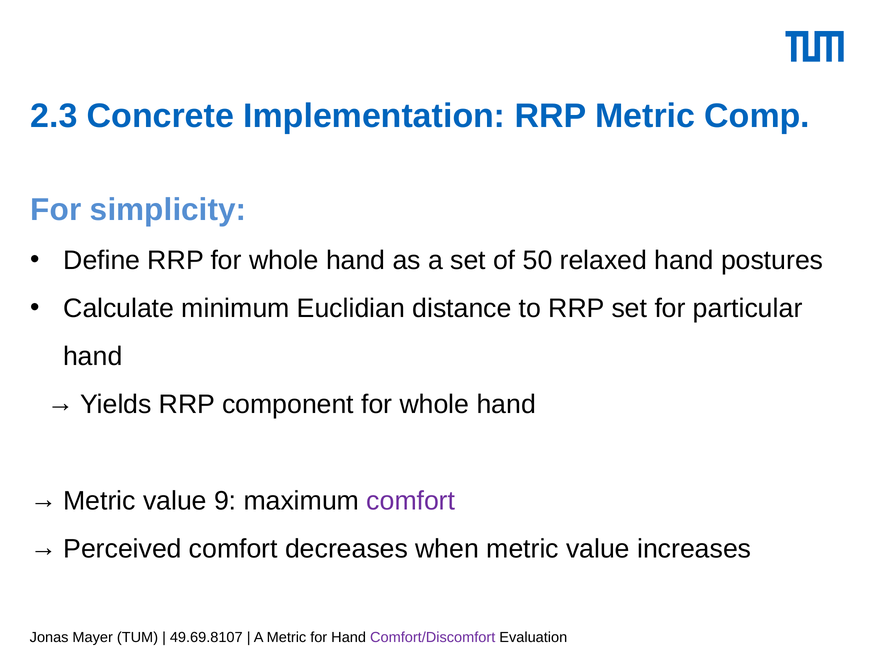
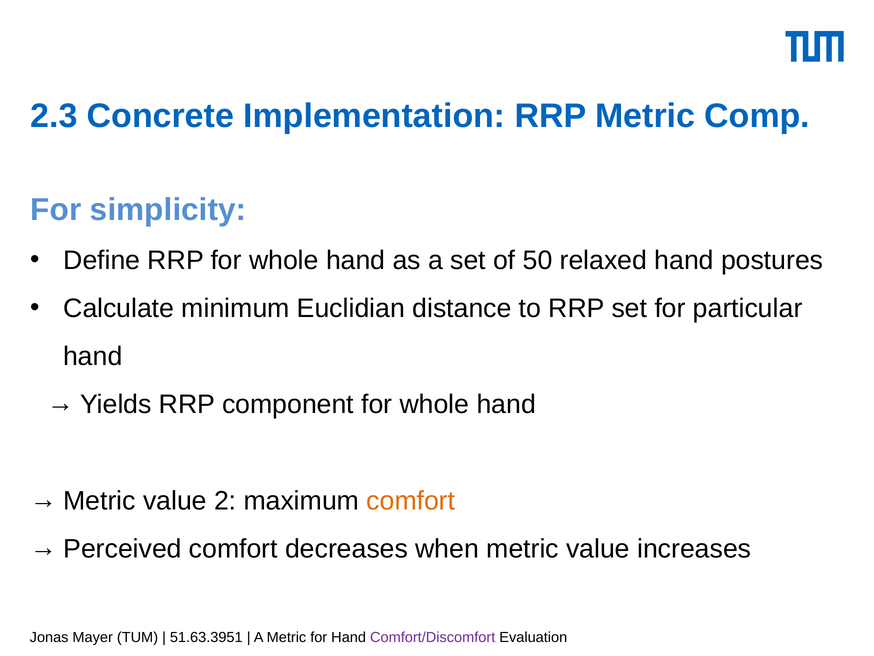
9: 9 -> 2 (225, 500)
comfort colour: purple -> orange (411, 500)
49.69.8107: 49.69.8107 -> 51.63.3951 (206, 637)
